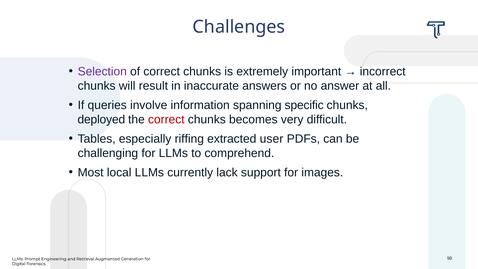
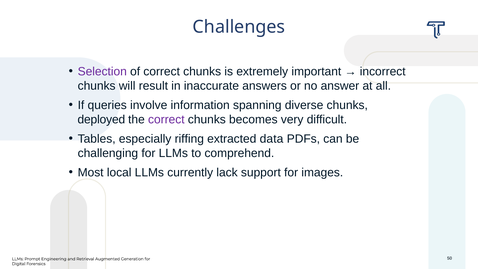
specific: specific -> diverse (304, 105)
correct colour: red -> purple (166, 119)
user: user -> data (272, 139)
